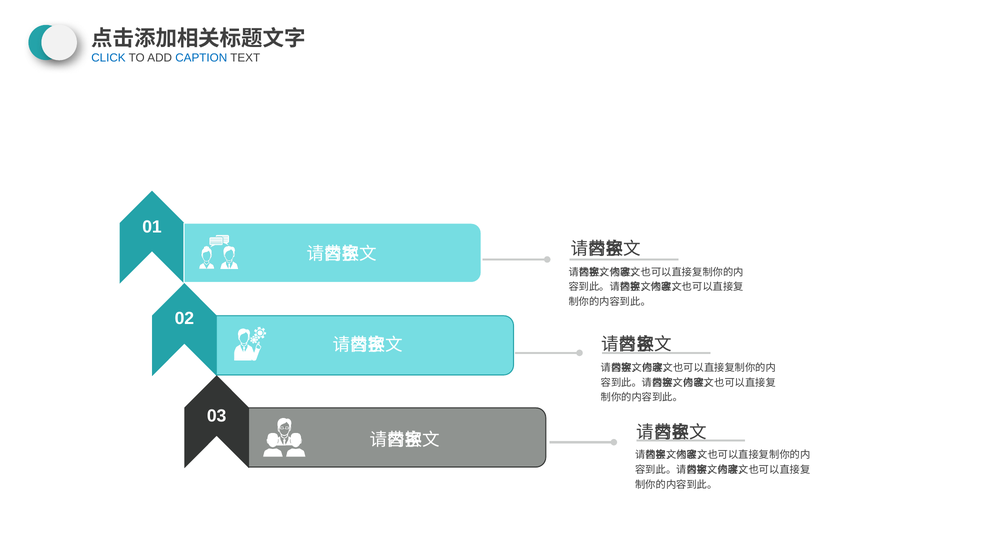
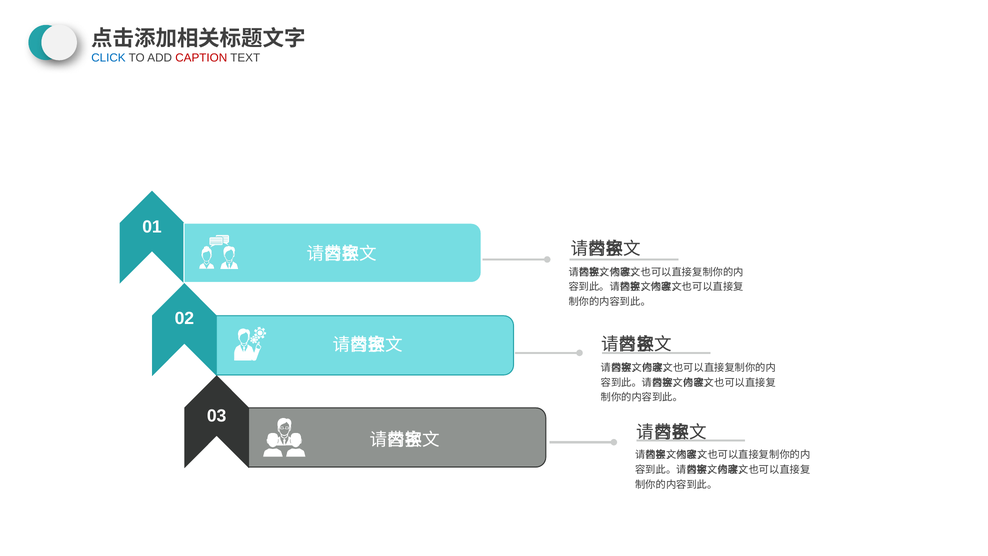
CAPTION colour: blue -> red (201, 58)
